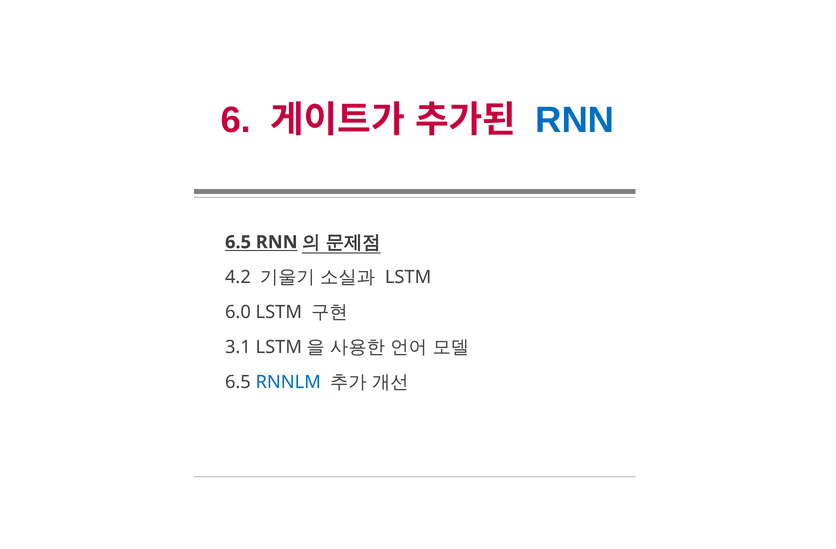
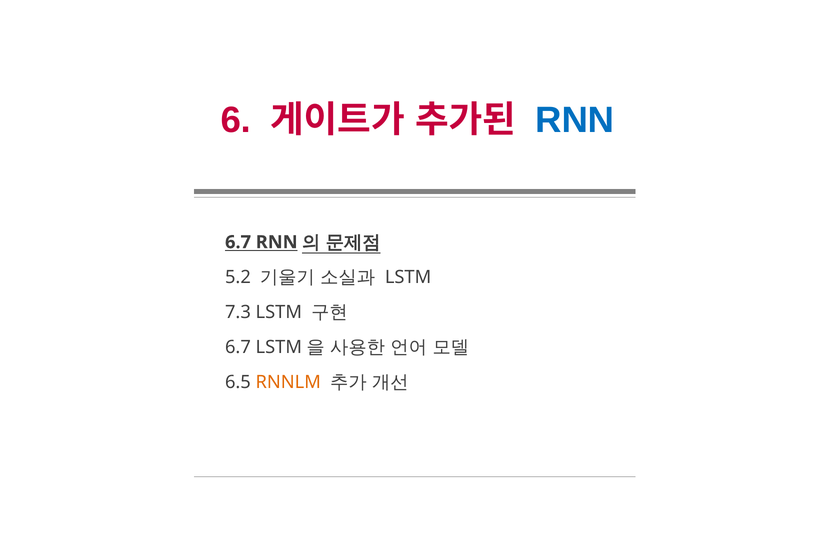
6.5: 6.5 -> 6.7 (238, 242)
4.2: 4.2 -> 5.2 (238, 277)
6.0: 6.0 -> 7.3 (238, 312)
3.1: 3.1 -> 6.7 (238, 347)
RNNLM colour: blue -> orange (288, 382)
